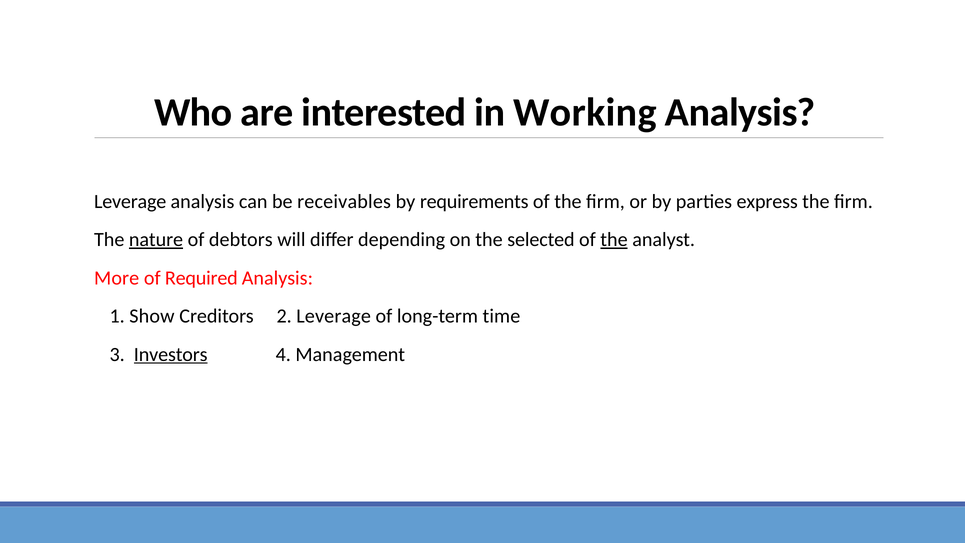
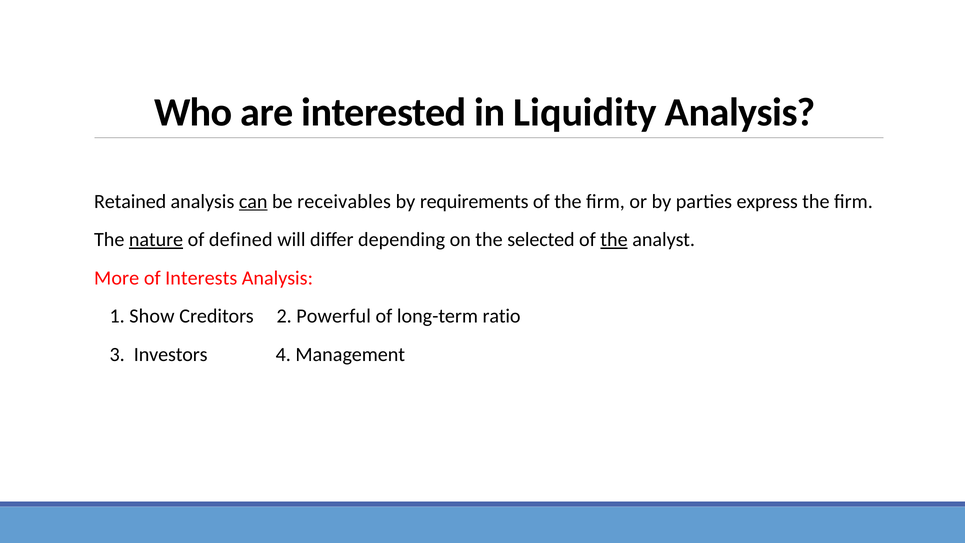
Working: Working -> Liquidity (585, 112)
Leverage: Leverage -> Retained (130, 201)
can underline: none -> present (253, 201)
debtors: debtors -> defined (241, 240)
Required: Required -> Interests (201, 278)
2 Leverage: Leverage -> Powerful (334, 316)
time: time -> ratio (502, 316)
Investors underline: present -> none (171, 354)
